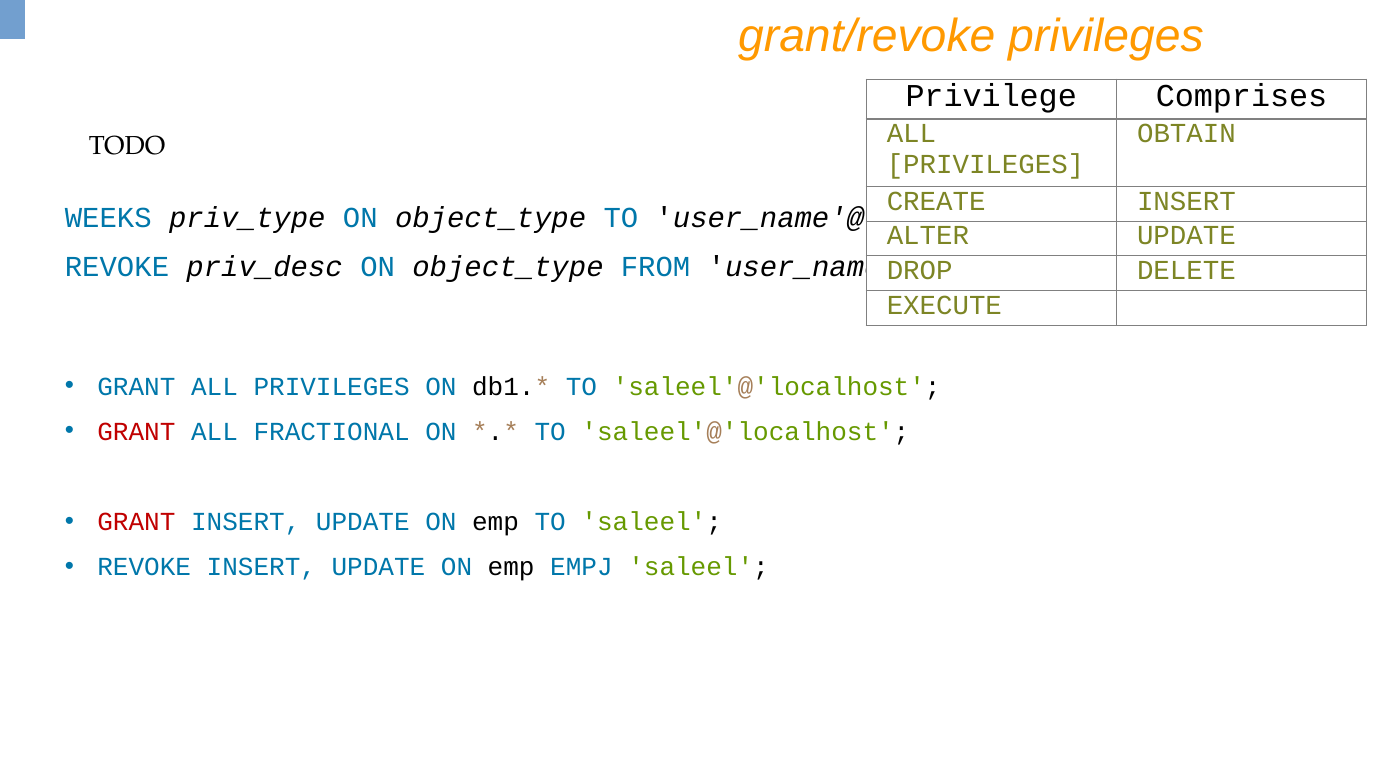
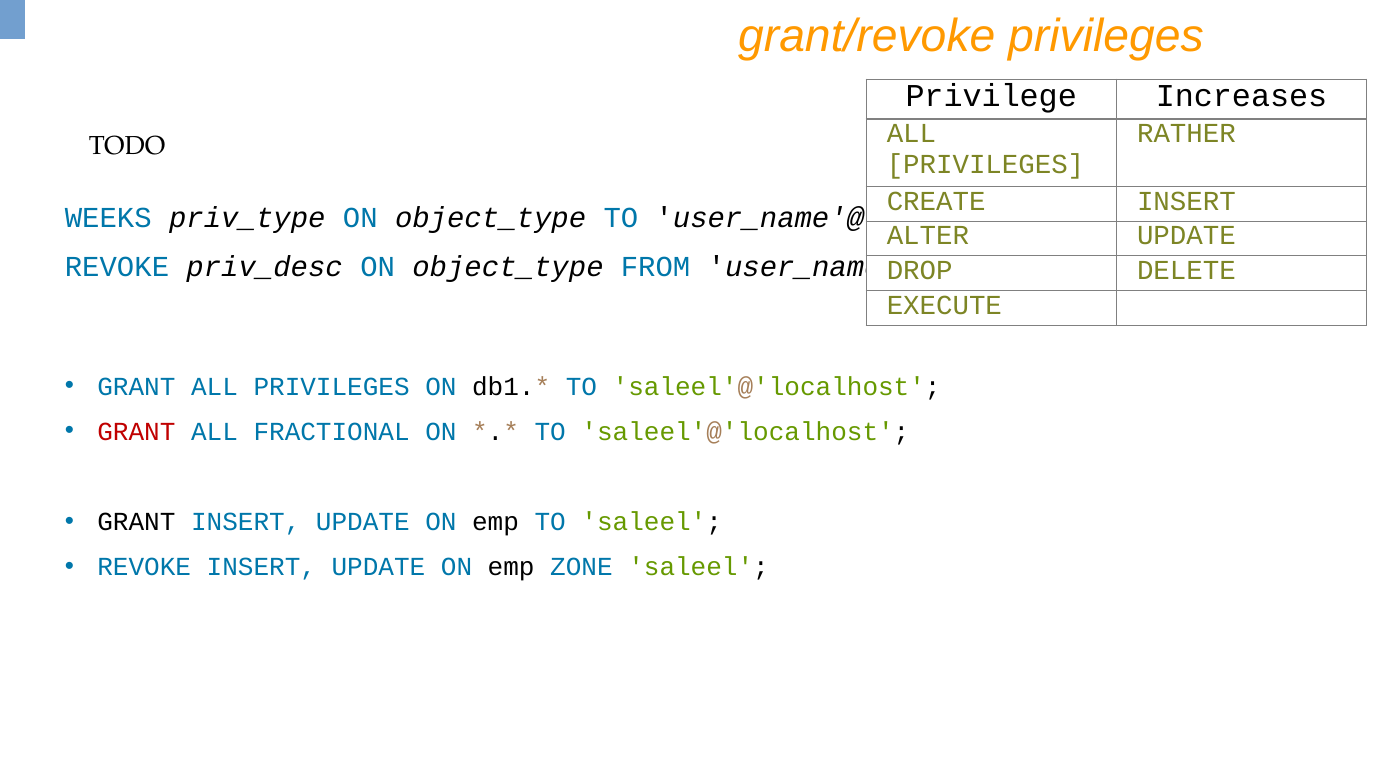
Comprises: Comprises -> Increases (1242, 96)
OBTAIN: OBTAIN -> RATHER (1186, 134)
GRANT colour: red -> black (136, 522)
EMPJ: EMPJ -> ZONE (581, 567)
